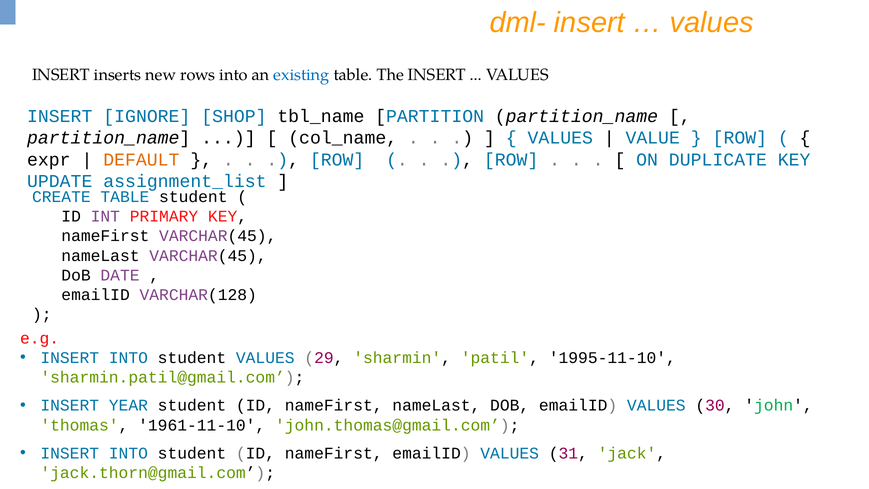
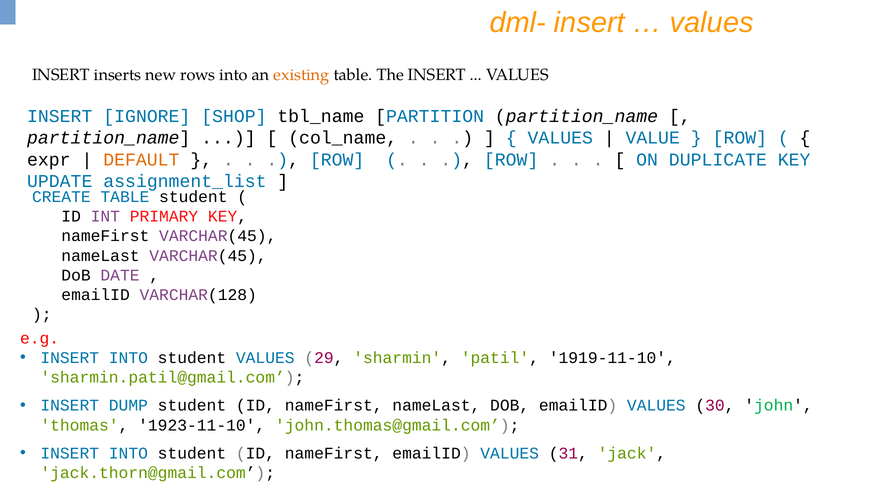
existing colour: blue -> orange (301, 75)
1995-11-10: 1995-11-10 -> 1919-11-10 (612, 358)
YEAR: YEAR -> DUMP (128, 405)
1961-11-10: 1961-11-10 -> 1923-11-10 (202, 425)
